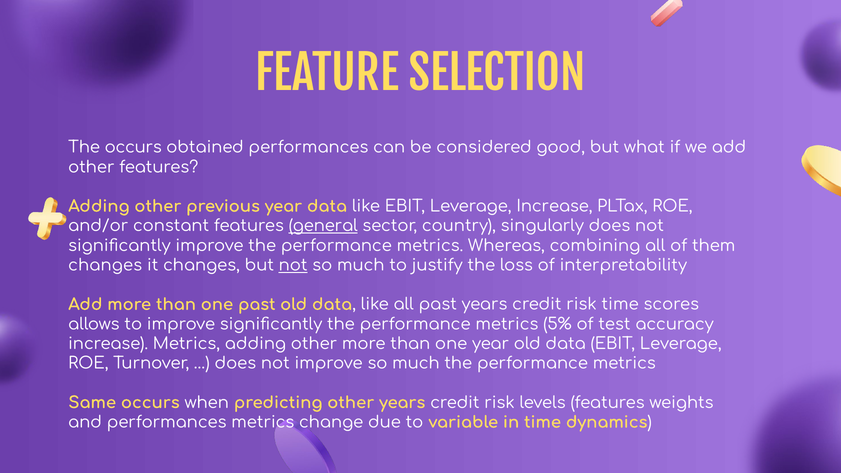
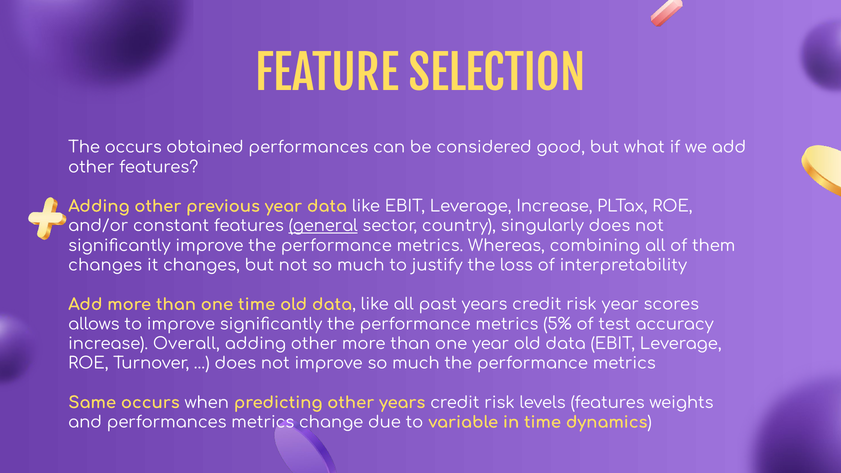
not underline: present -> none (293, 265)
one past: past -> time (257, 305)
risk time: time -> year (620, 305)
increase Metrics: Metrics -> Overall (186, 344)
